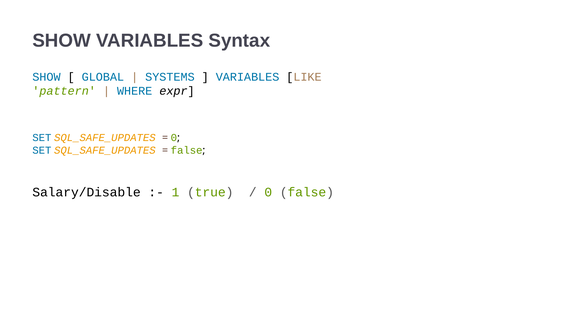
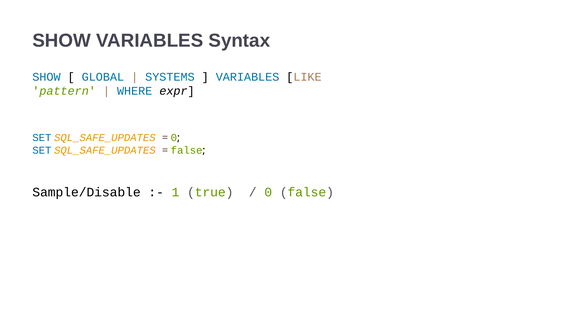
Salary/Disable: Salary/Disable -> Sample/Disable (87, 192)
